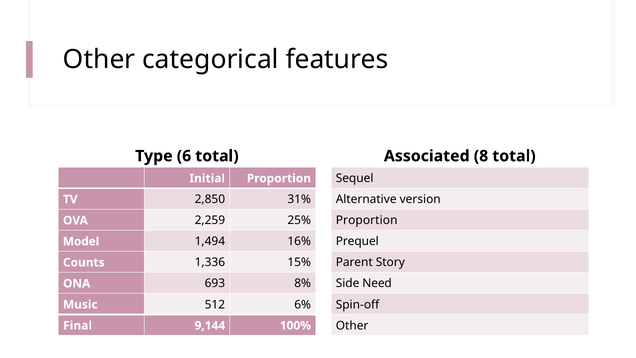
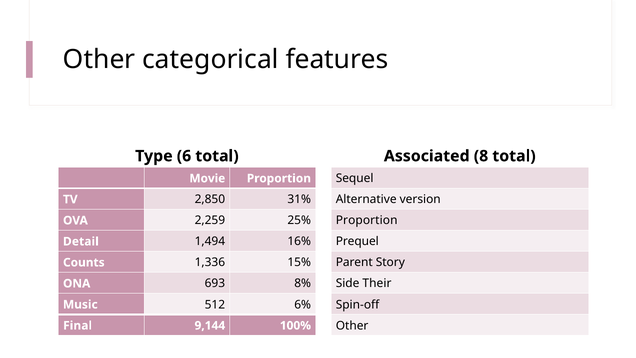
Initial: Initial -> Movie (207, 178)
Model: Model -> Detail (81, 241)
Need: Need -> Their (377, 283)
